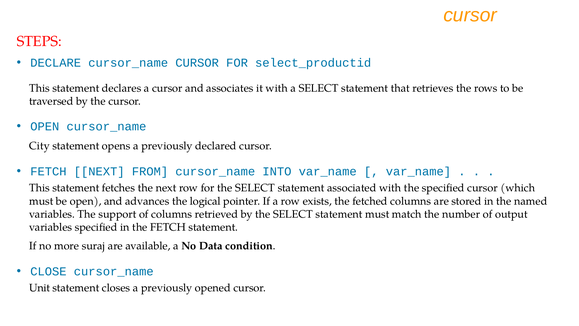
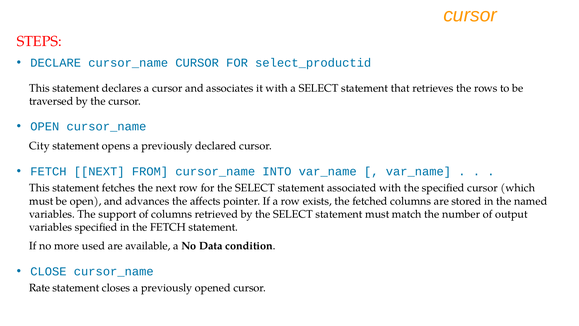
logical: logical -> affects (205, 201)
suraj: suraj -> used (93, 246)
Unit: Unit -> Rate (40, 288)
